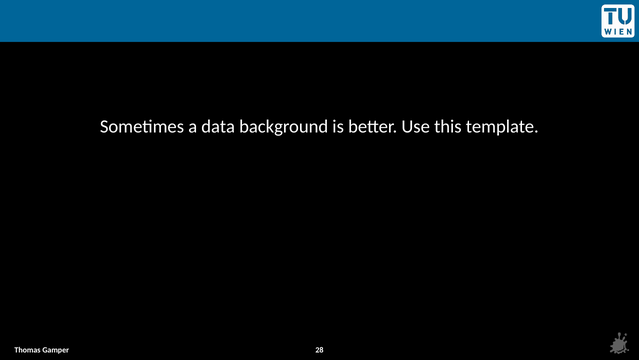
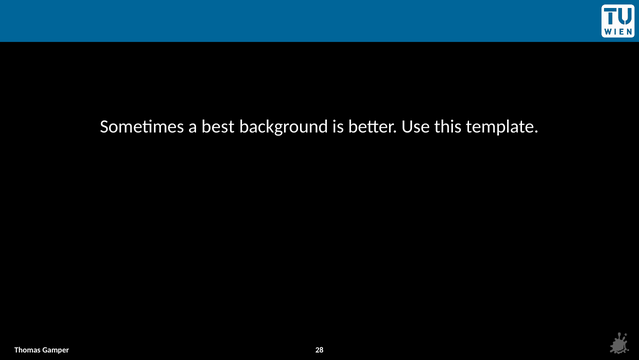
data: data -> best (218, 127)
